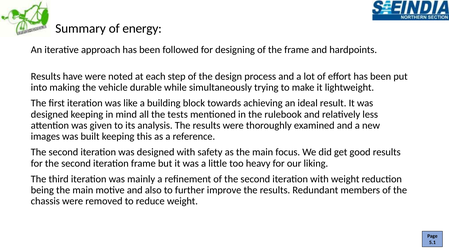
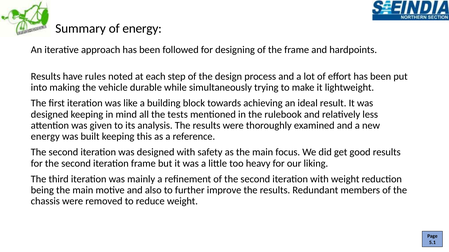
have were: were -> rules (95, 77)
images: images -> energy (45, 137)
